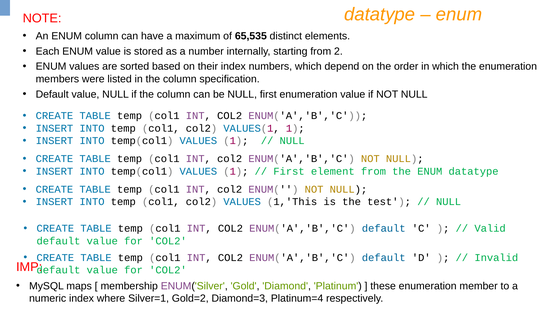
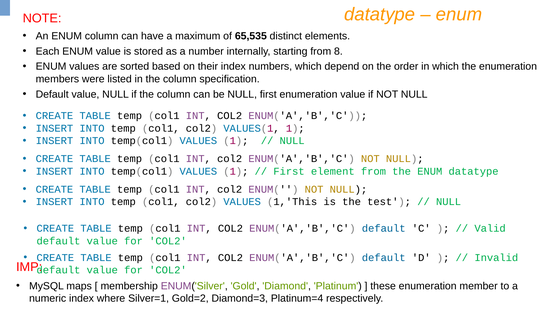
2: 2 -> 8 (338, 51)
